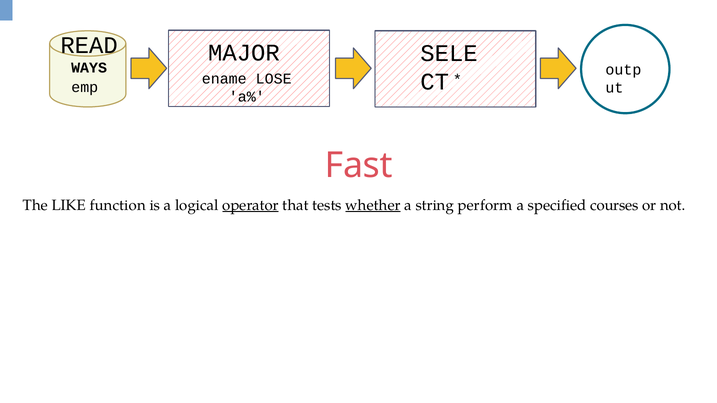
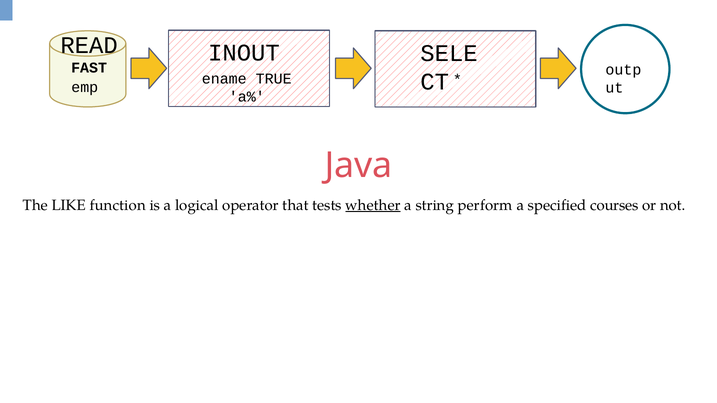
MAJOR: MAJOR -> INOUT (244, 53)
WAYS: WAYS -> FAST (89, 68)
LOSE: LOSE -> TRUE (274, 79)
Fast: Fast -> Java (359, 166)
operator underline: present -> none (251, 205)
